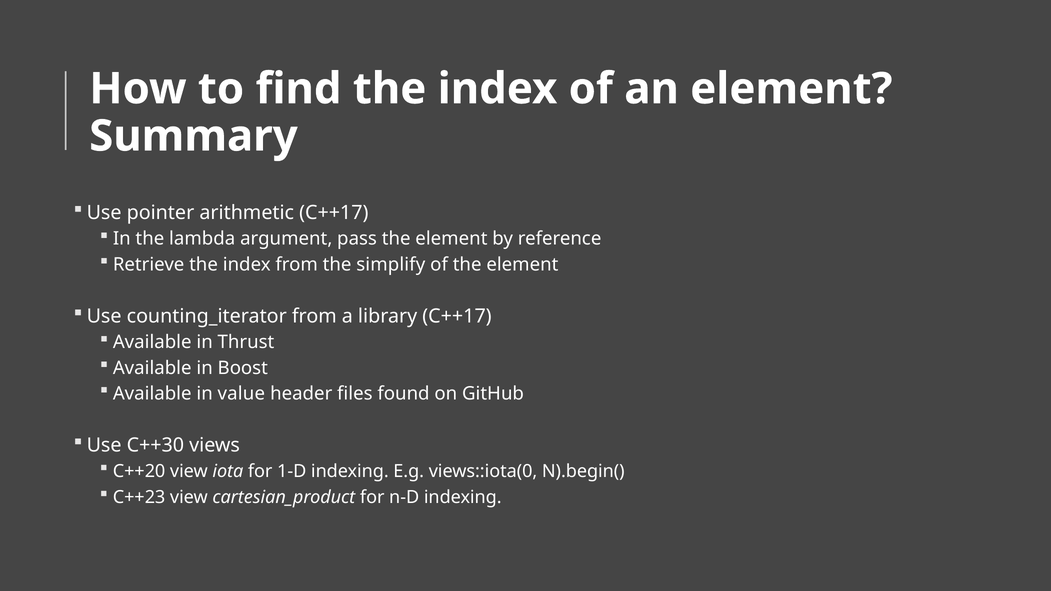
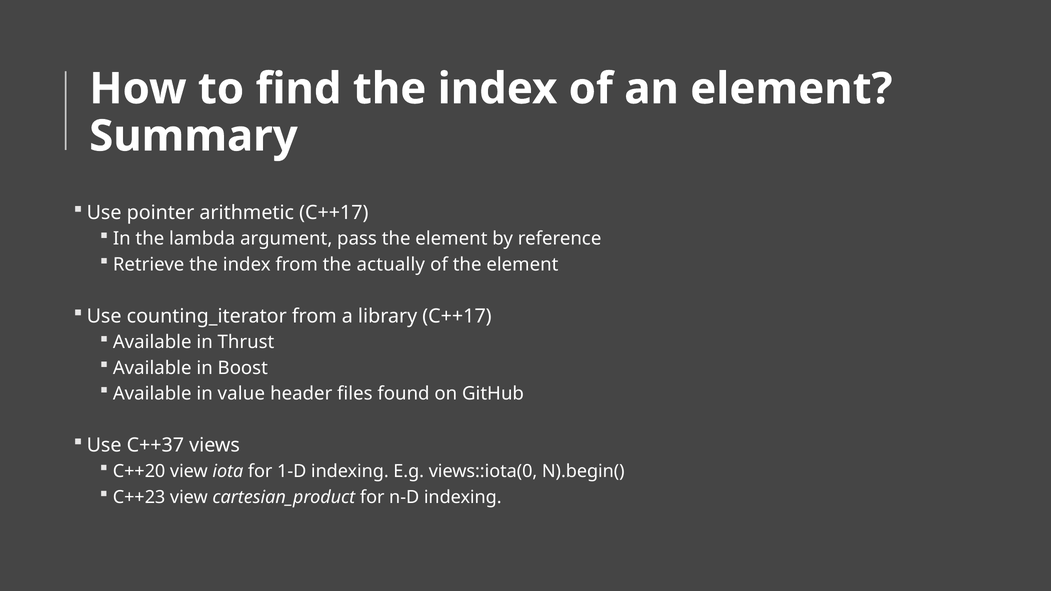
simplify: simplify -> actually (391, 264)
C++30: C++30 -> C++37 (155, 445)
